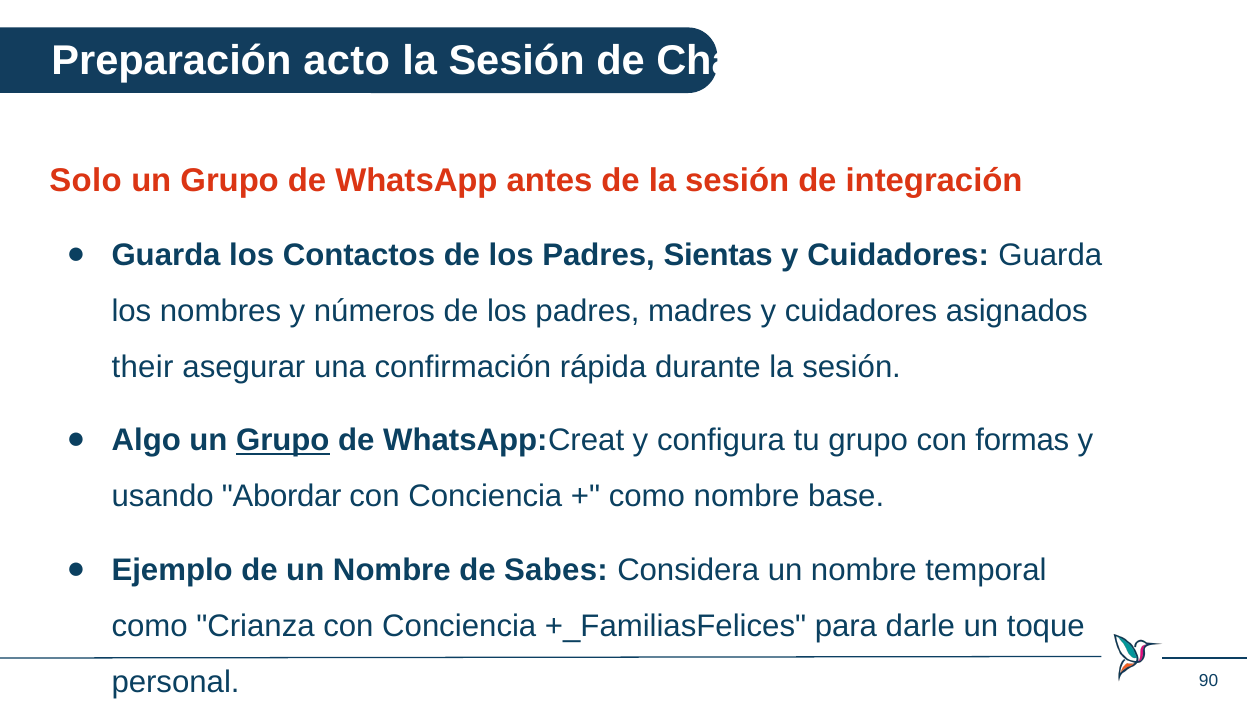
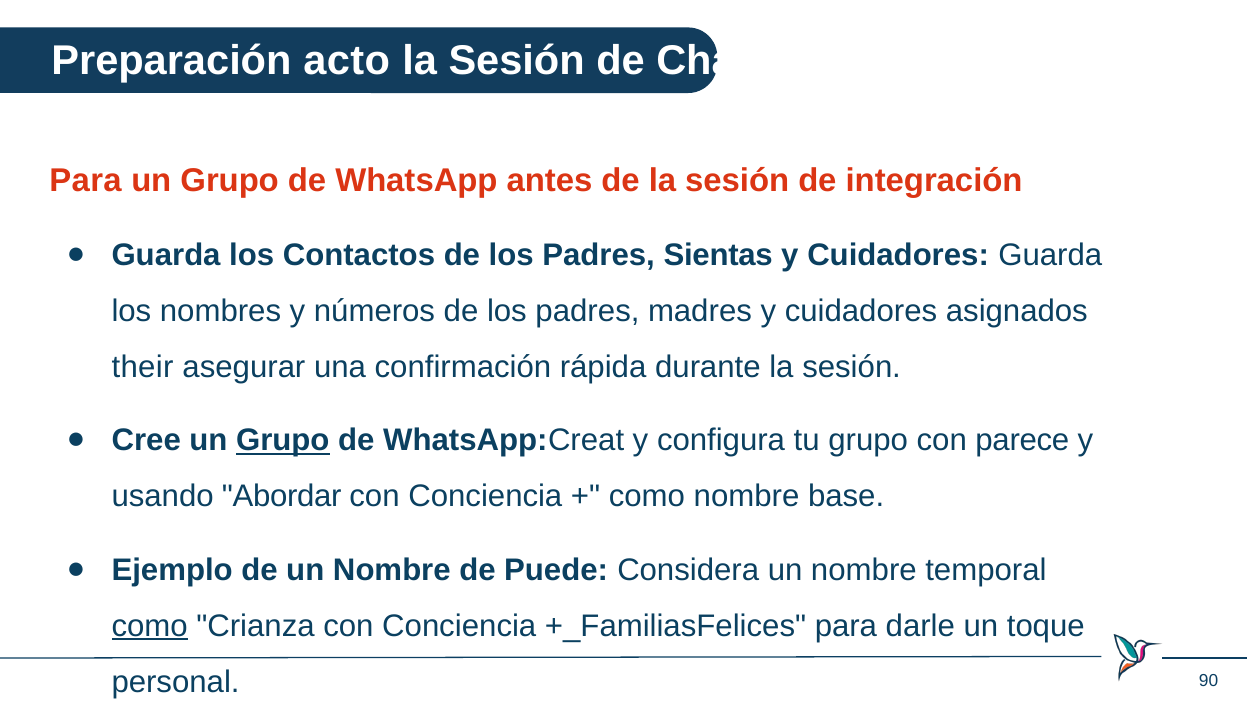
Solo: Solo -> Para (86, 181)
Algo: Algo -> Cree (146, 441)
formas: formas -> parece (1022, 441)
Sabes: Sabes -> Puede (556, 570)
como underline: none -> present (150, 626)
